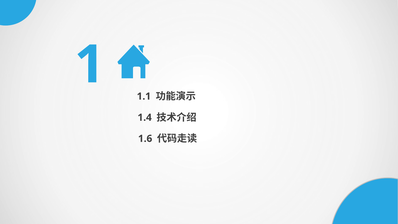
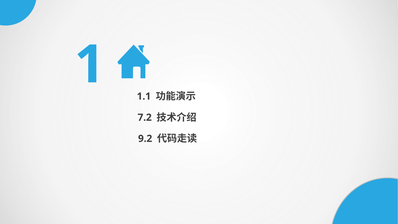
1.4: 1.4 -> 7.2 (145, 117)
1.6: 1.6 -> 9.2 (145, 139)
